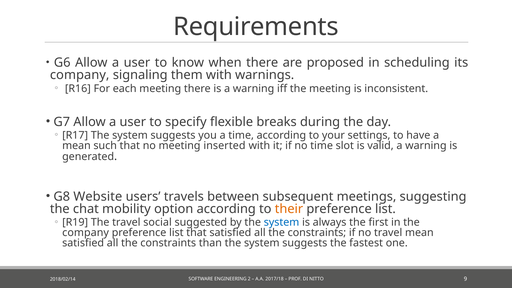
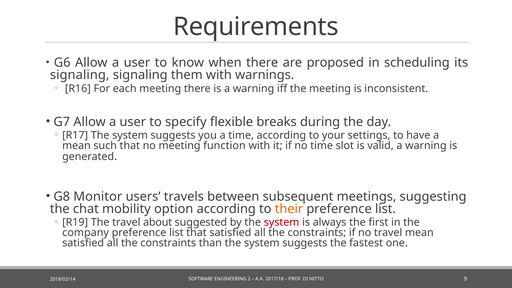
company: company -> signaling (80, 75)
inserted: inserted -> function (224, 146)
Website: Website -> Monitor (98, 196)
social: social -> about (158, 222)
system colour: blue -> red (282, 222)
